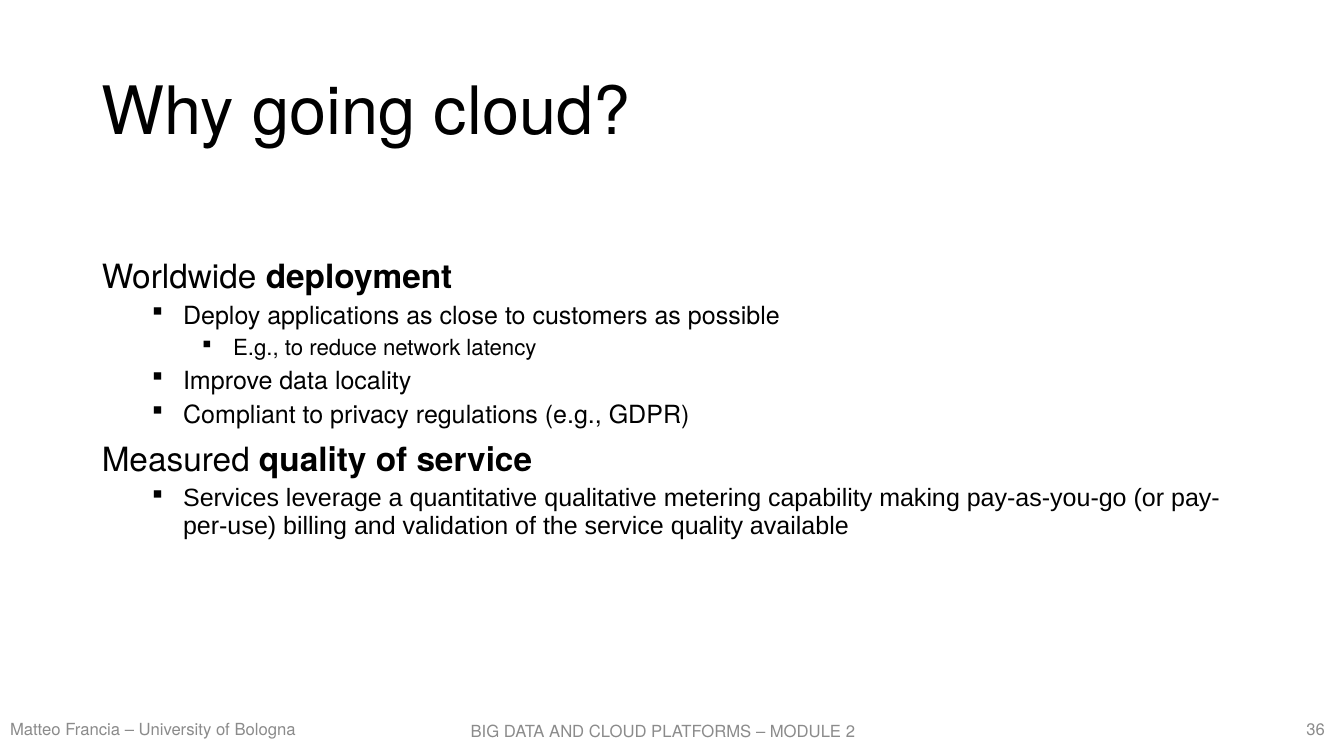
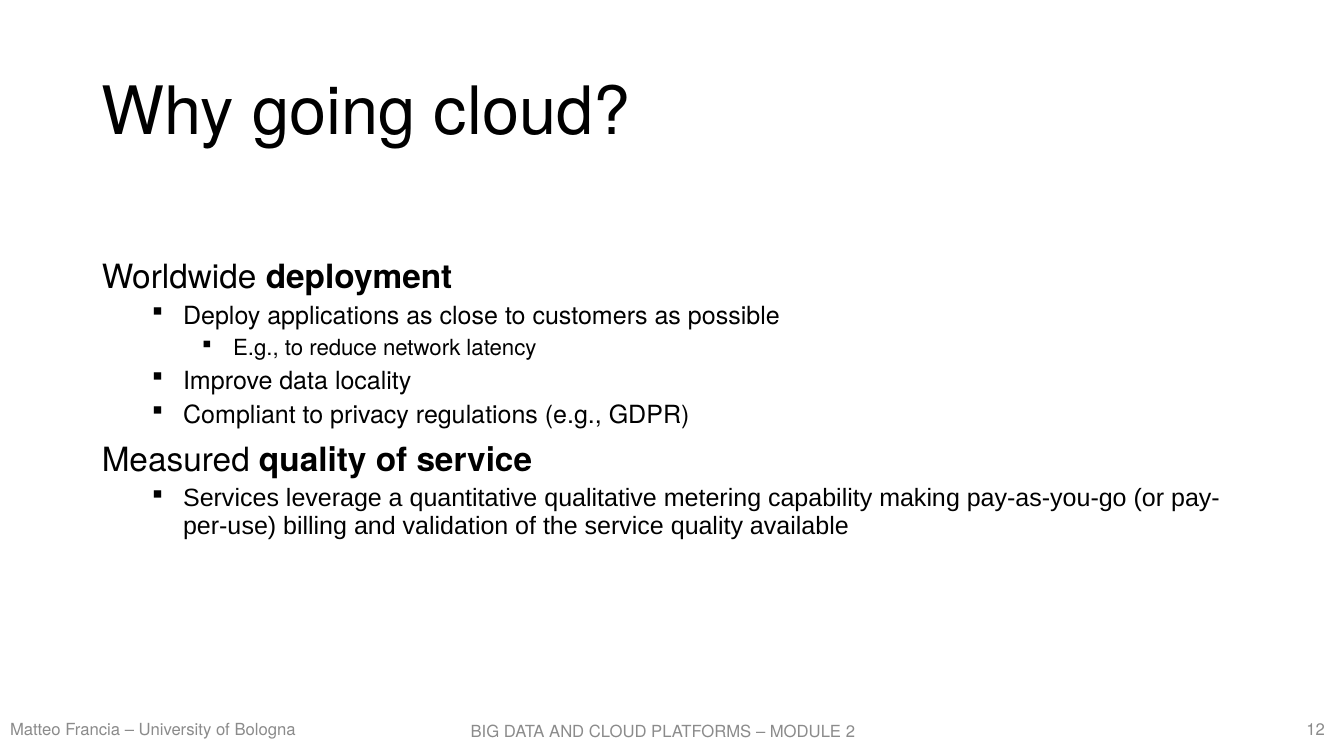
36: 36 -> 12 (1316, 730)
